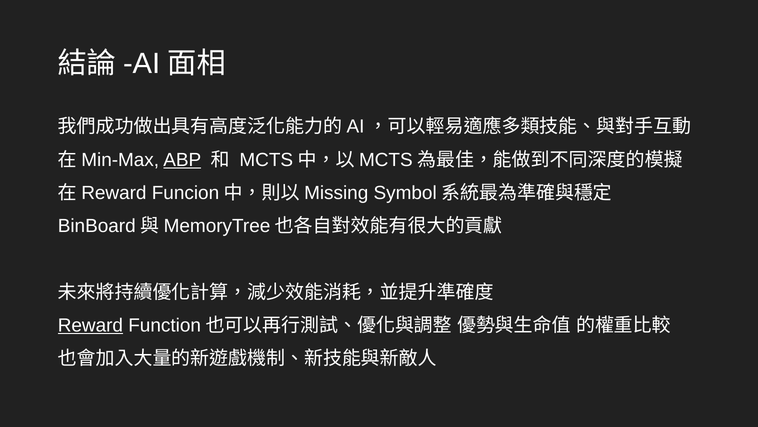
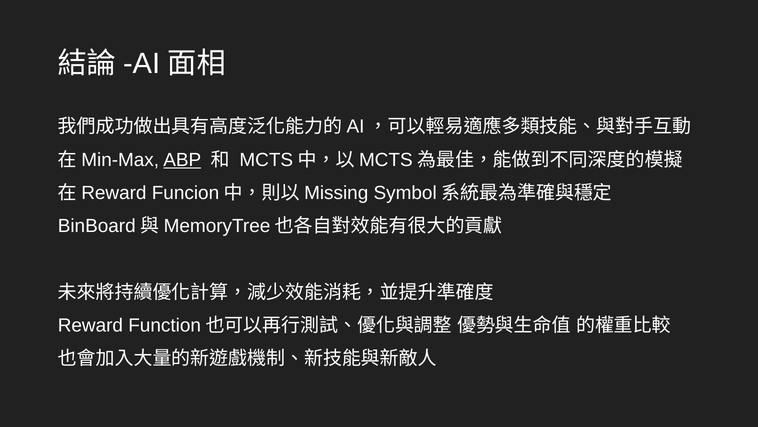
Reward underline: present -> none (90, 325)
